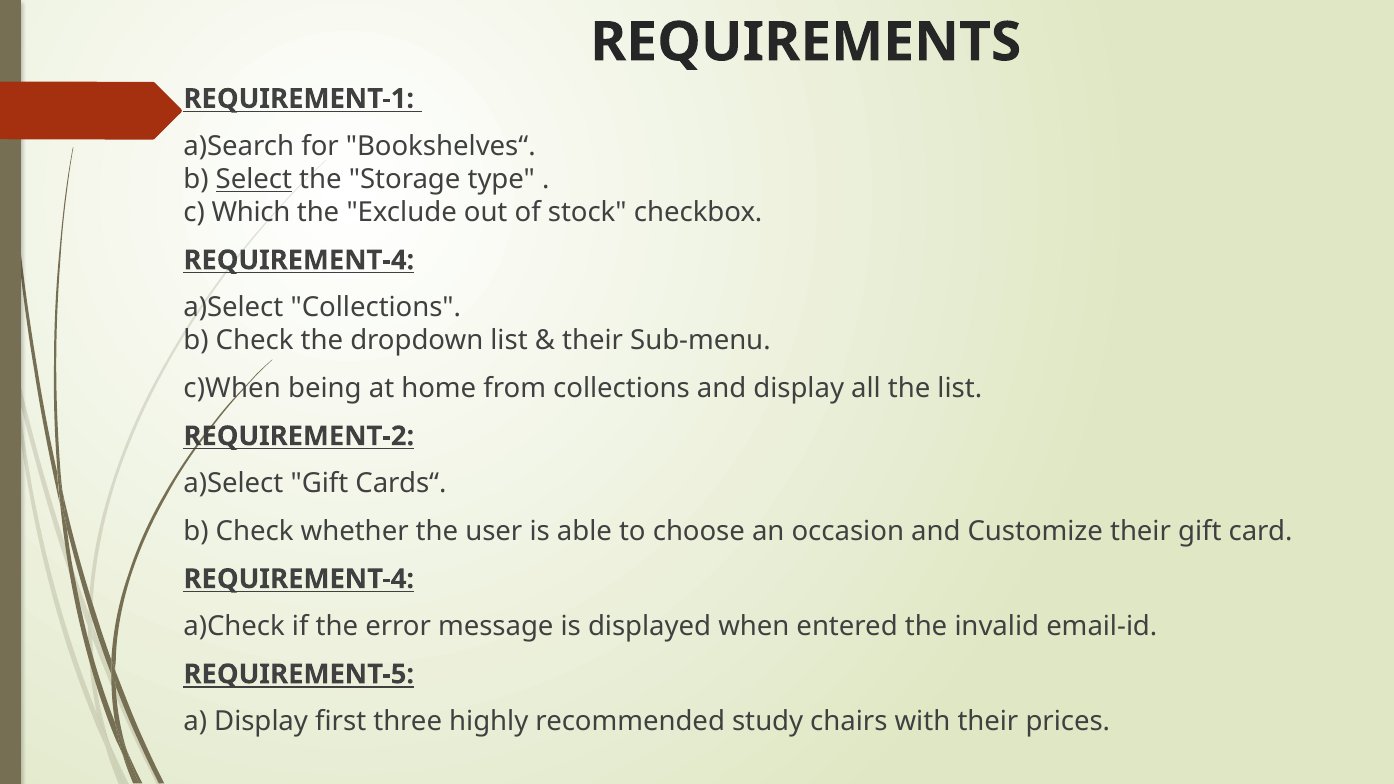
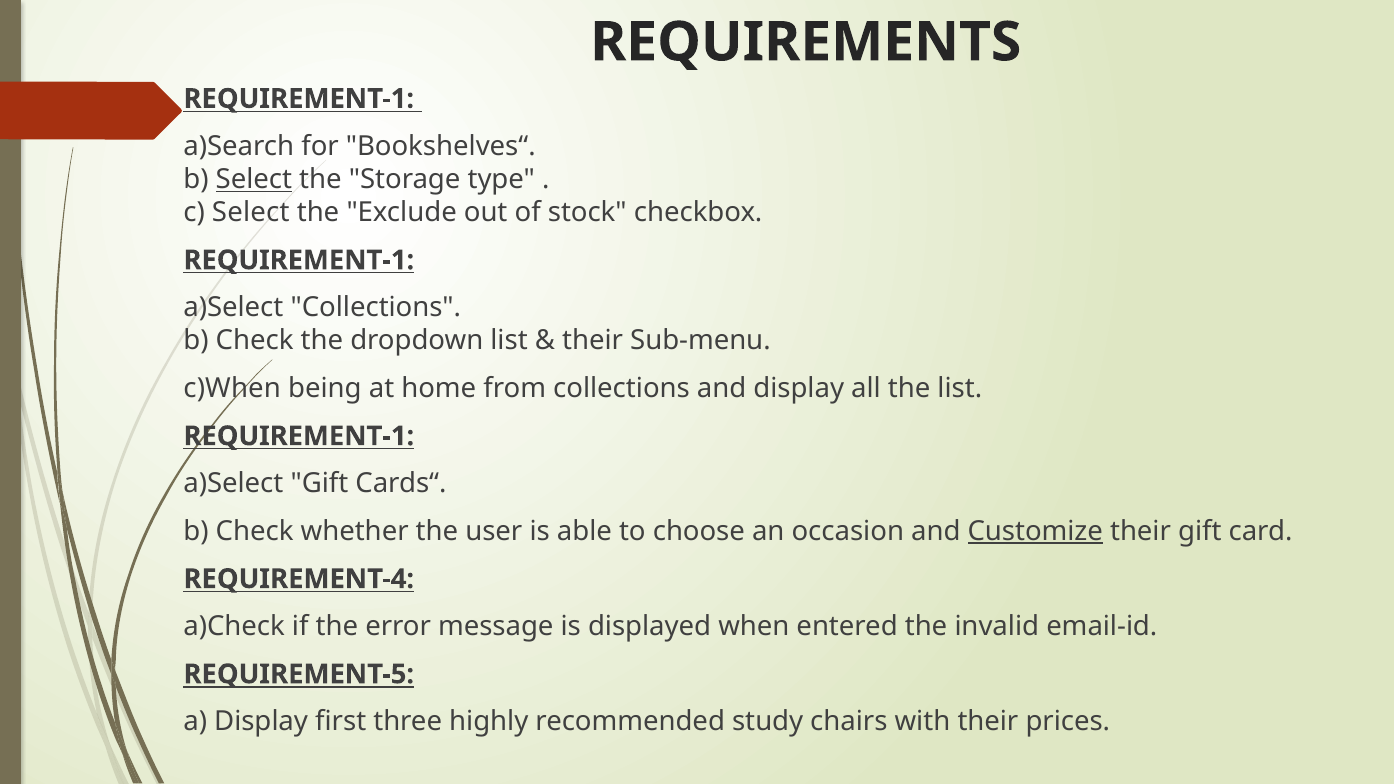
c Which: Which -> Select (251, 213)
REQUIREMENT-4: REQUIREMENT-4 -> REQUIREMENT-1 (299, 260)
REQUIREMENT-2: REQUIREMENT-2 -> REQUIREMENT-1 (299, 436)
Customize underline: none -> present (1035, 531)
